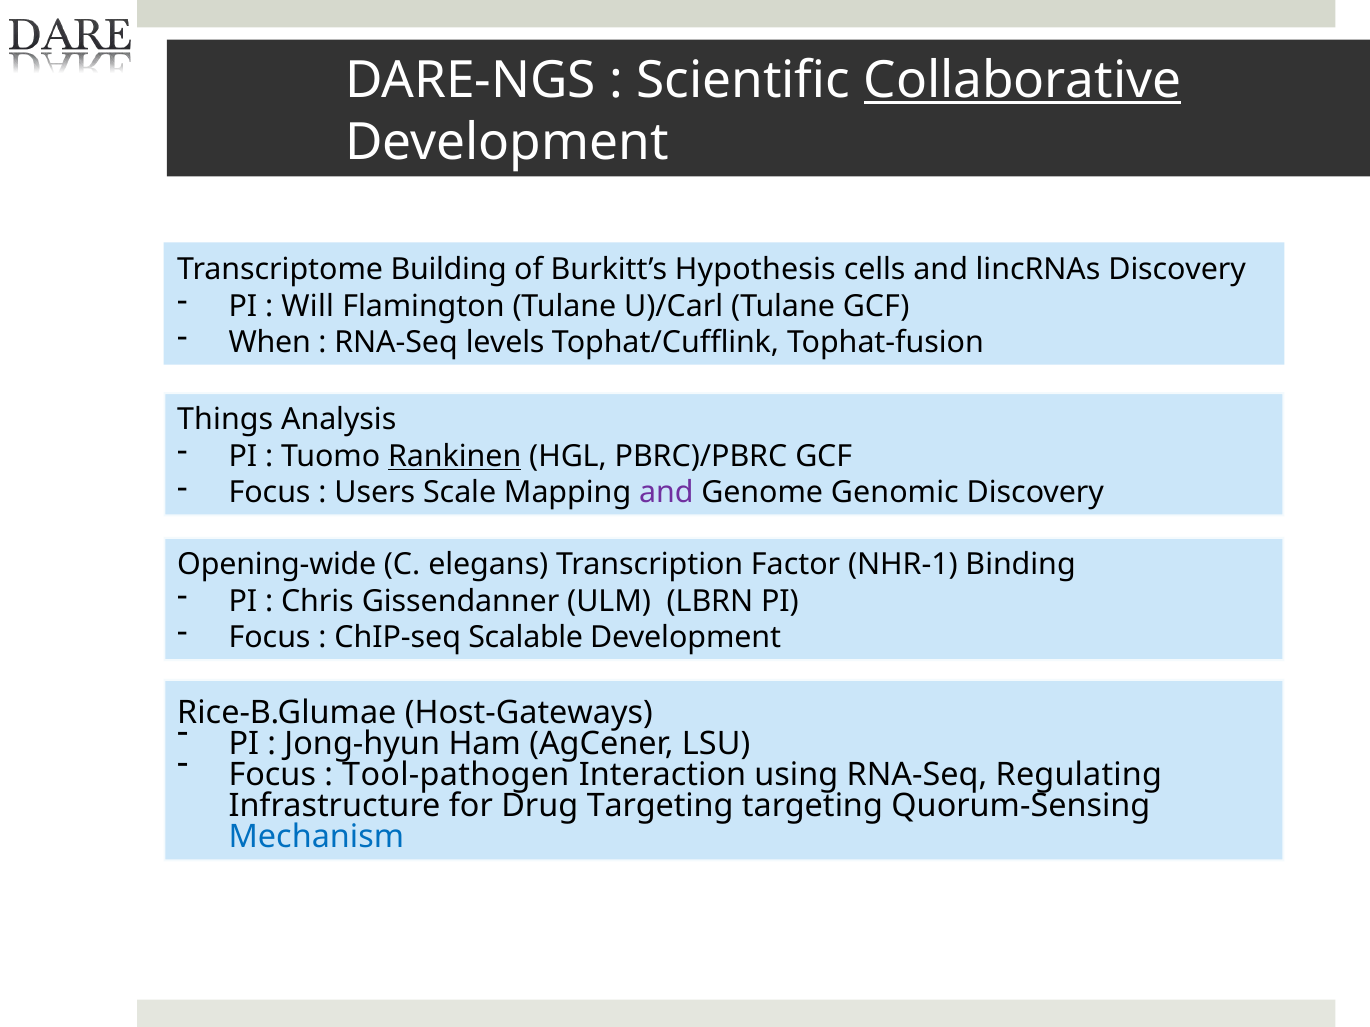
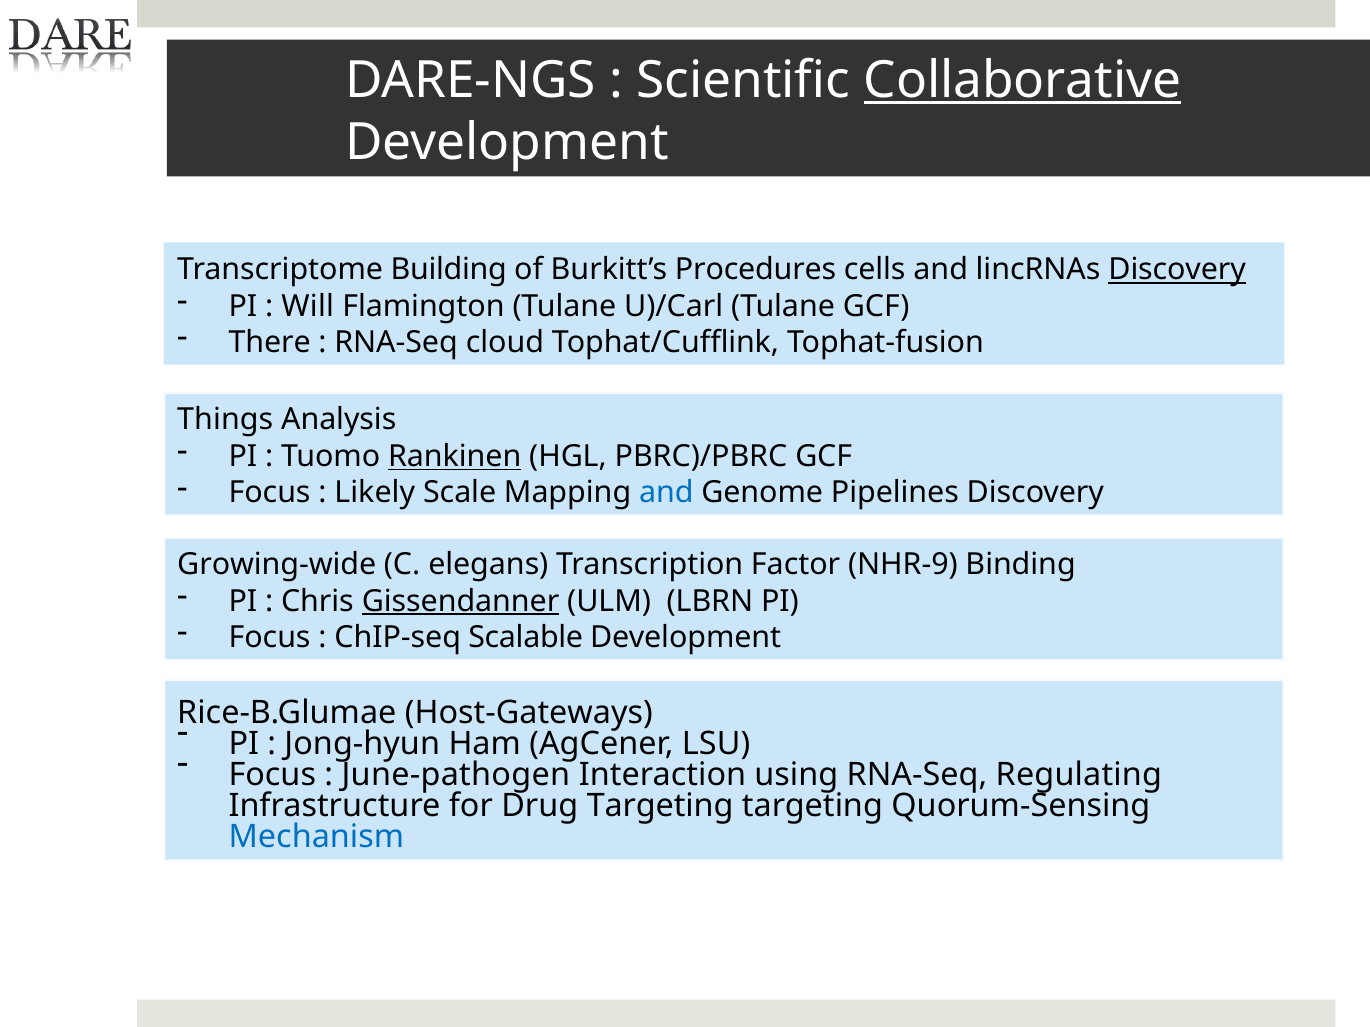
Hypothesis: Hypothesis -> Procedures (756, 270)
Discovery underline: none -> present (1177, 270)
When: When -> There (270, 343)
levels: levels -> cloud (505, 343)
Users: Users -> Likely (375, 493)
and colour: purple -> blue (666, 493)
Genomic: Genomic -> Pipelines (895, 493)
Opening-wide: Opening-wide -> Growing-wide (277, 565)
NHR-1: NHR-1 -> NHR-9 (903, 565)
Gissendanner underline: none -> present (461, 601)
Tool-pathogen: Tool-pathogen -> June-pathogen (456, 775)
